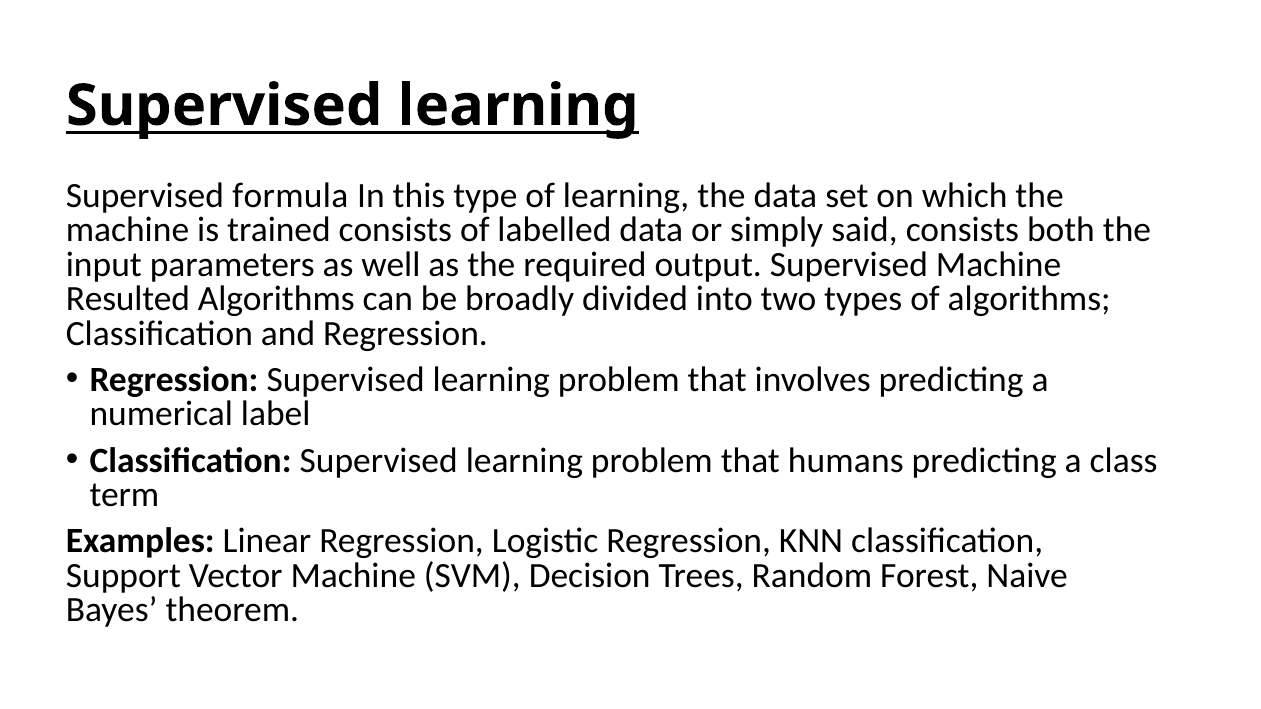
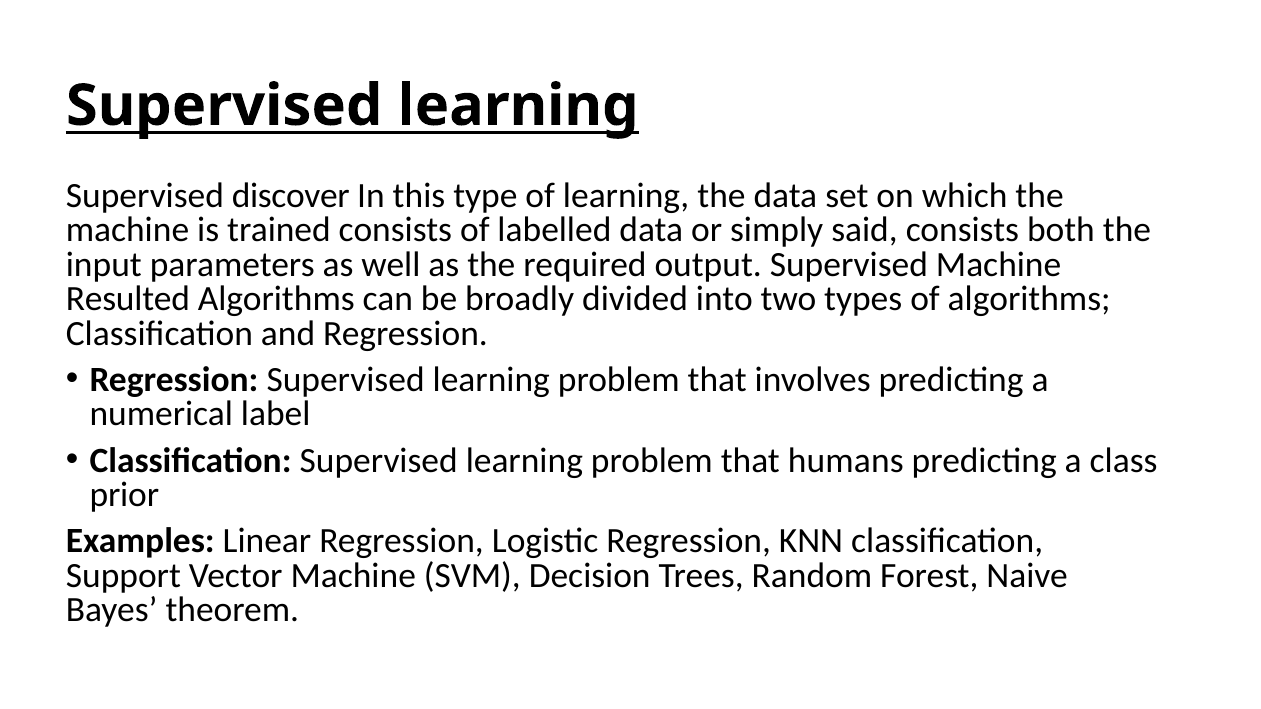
formula: formula -> discover (291, 195)
term: term -> prior (124, 495)
